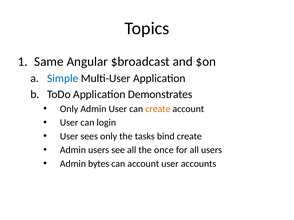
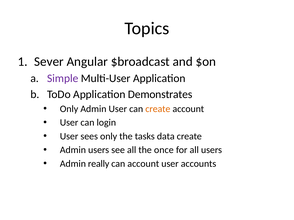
Same: Same -> Sever (49, 62)
Simple colour: blue -> purple (63, 79)
bind: bind -> data (166, 137)
bytes: bytes -> really (99, 164)
